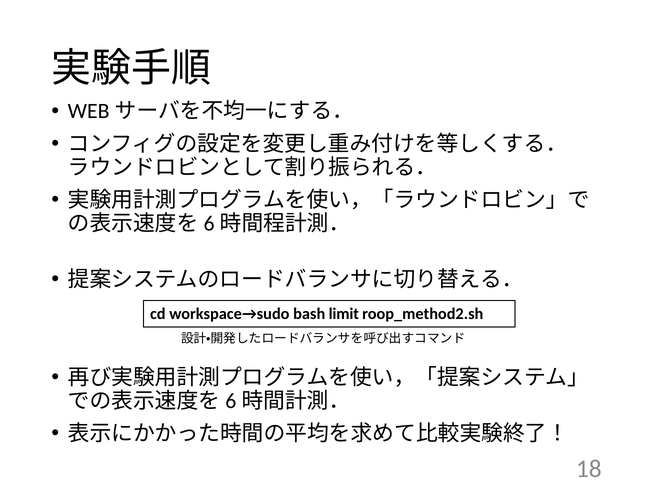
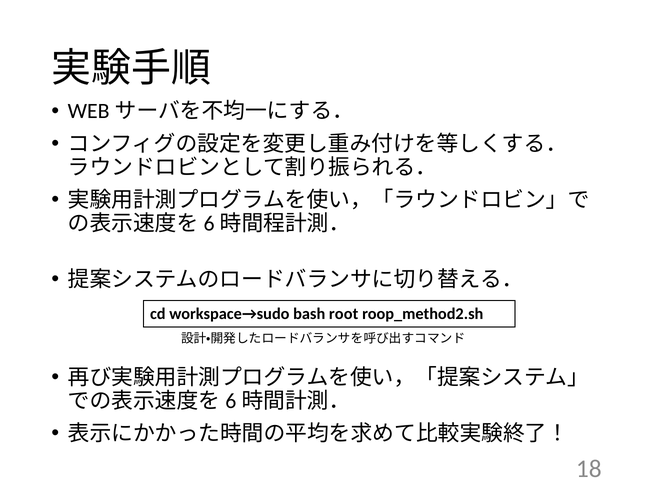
limit: limit -> root (344, 314)
